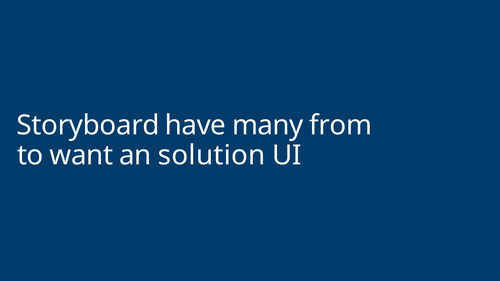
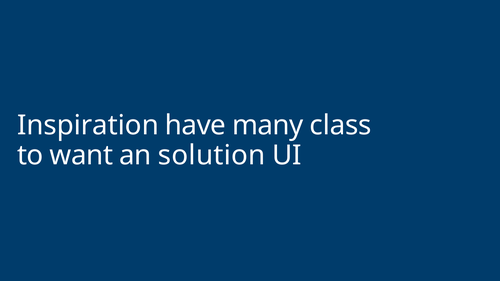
Storyboard: Storyboard -> Inspiration (88, 125)
from: from -> class (341, 125)
